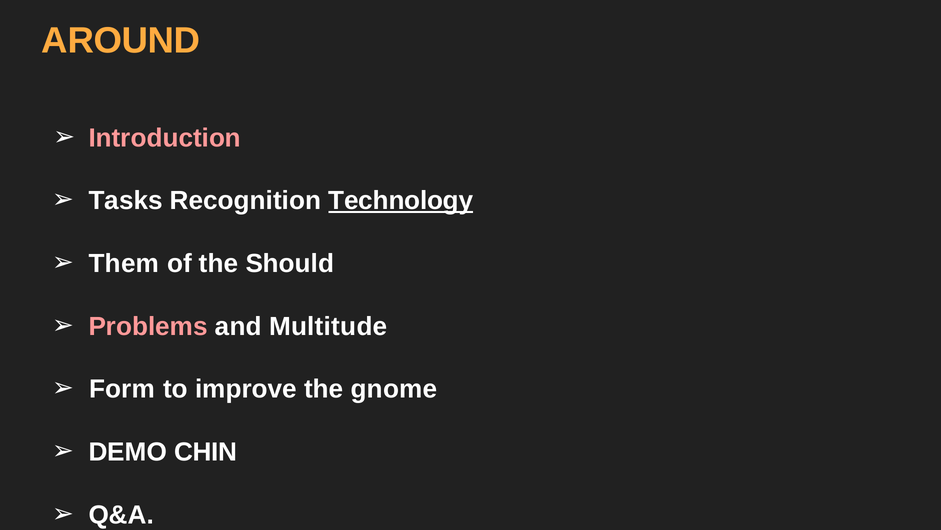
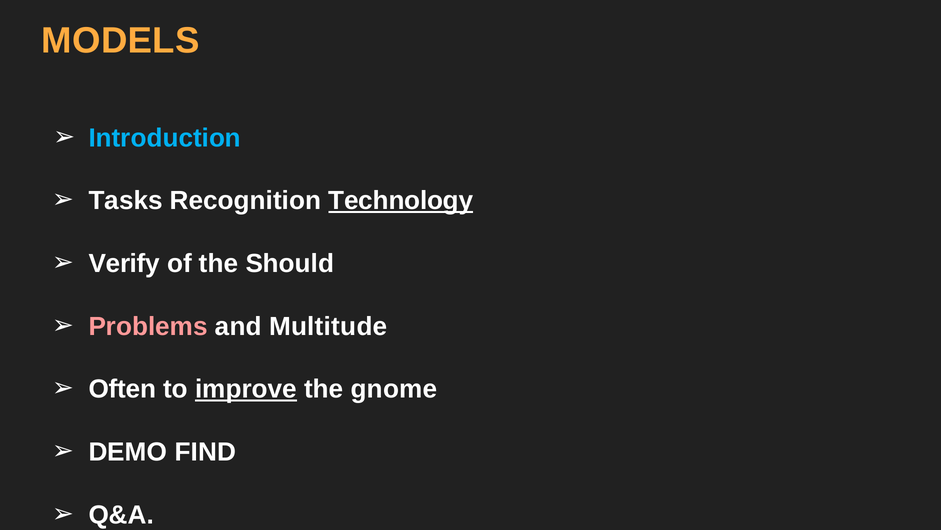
AROUND: AROUND -> MODELS (120, 41)
Introduction colour: pink -> light blue (165, 138)
Them: Them -> Verify (124, 263)
Form: Form -> Often (122, 389)
improve underline: none -> present (246, 389)
CHIN: CHIN -> FIND (205, 451)
